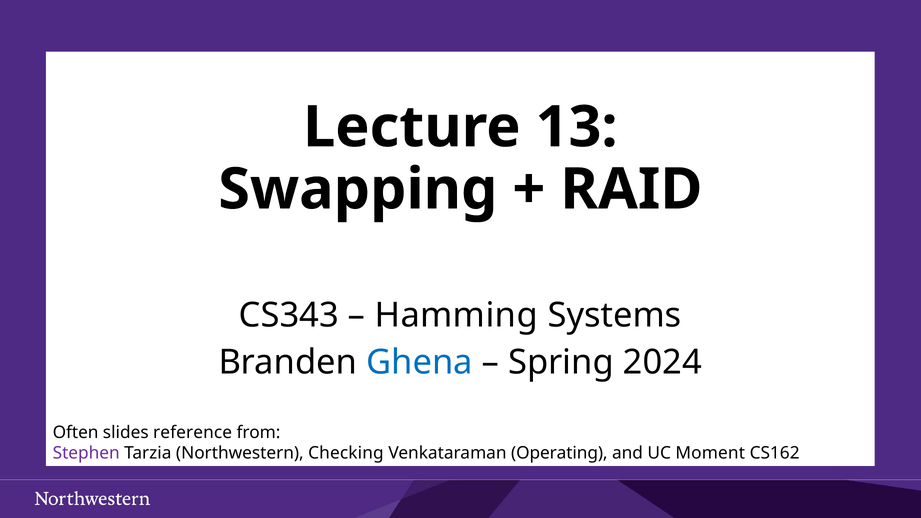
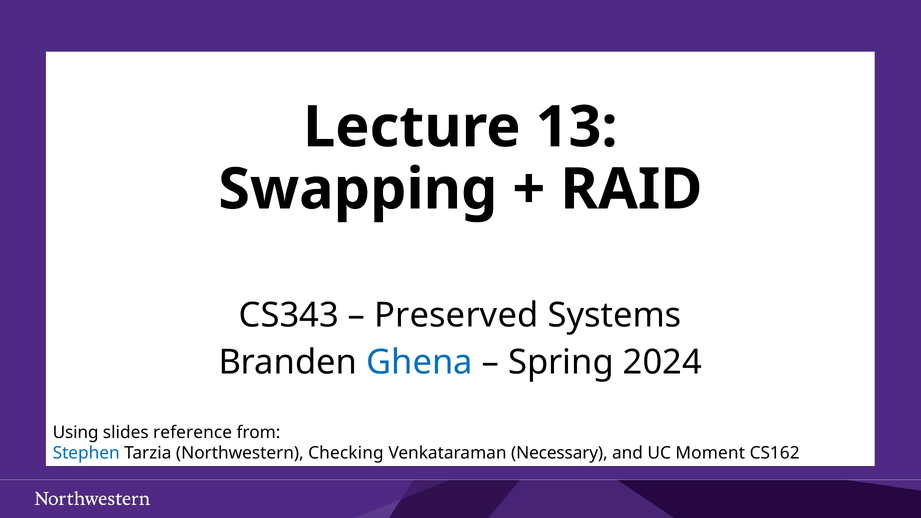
Hamming: Hamming -> Preserved (456, 316)
Often: Often -> Using (76, 432)
Stephen colour: purple -> blue (86, 453)
Operating: Operating -> Necessary (559, 453)
